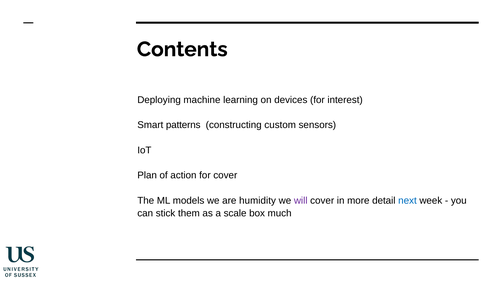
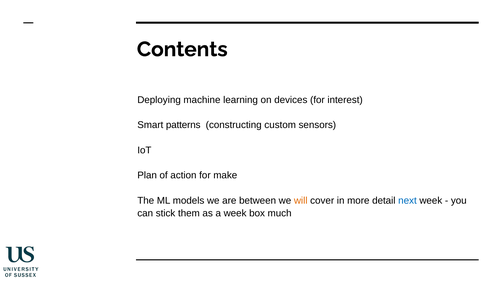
for cover: cover -> make (225, 176)
humidity: humidity -> between (258, 201)
will colour: purple -> orange (301, 201)
a scale: scale -> week (235, 213)
